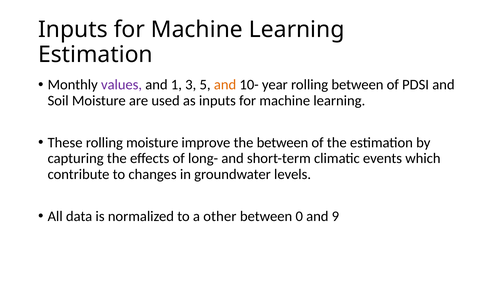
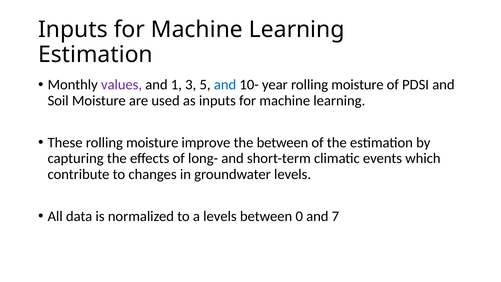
and colour: orange -> blue (225, 85)
year rolling between: between -> moisture (357, 85)
a other: other -> levels (220, 216)
9: 9 -> 7 (335, 216)
